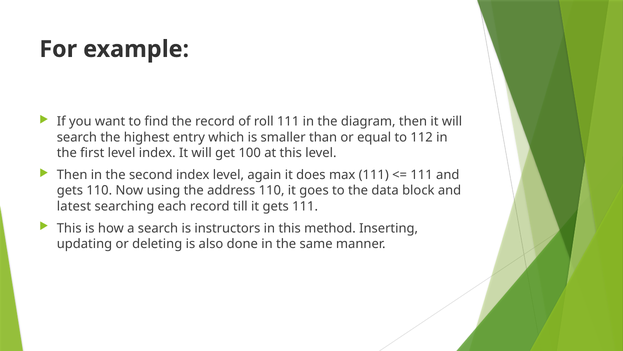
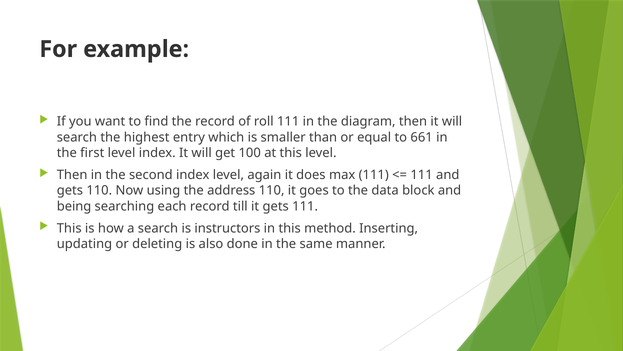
112: 112 -> 661 (422, 137)
latest: latest -> being (74, 206)
